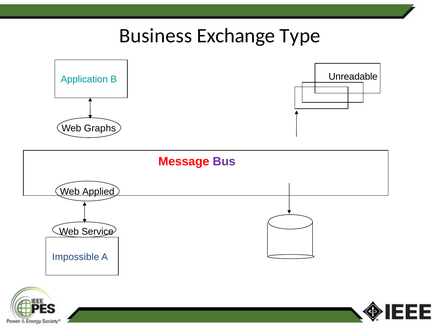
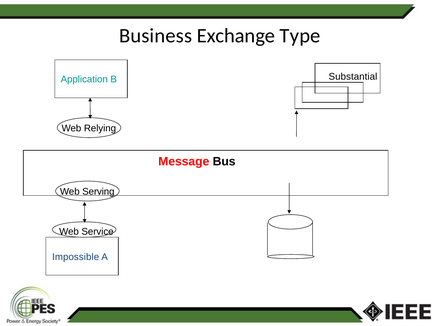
Unreadable: Unreadable -> Substantial (353, 77)
Graphs: Graphs -> Relying (100, 128)
Bus colour: purple -> black (224, 162)
Applied: Applied -> Serving (98, 192)
